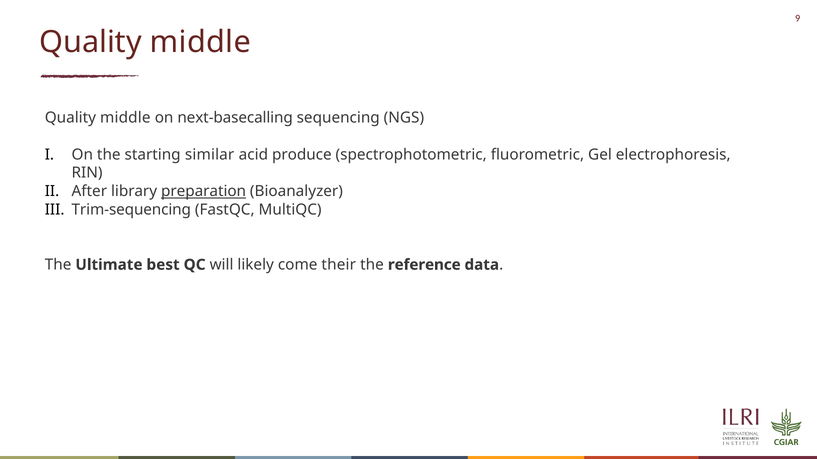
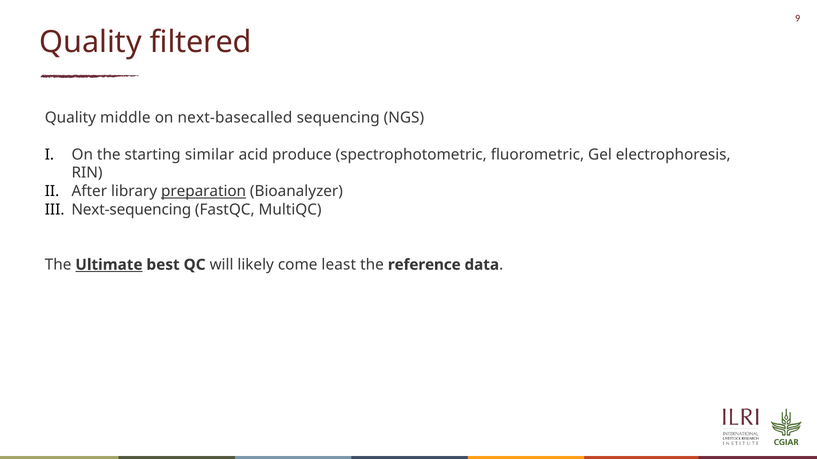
middle: middle -> filtered (201, 42)
next-basecalling: next-basecalling -> next-basecalled (235, 118)
Trim-sequencing: Trim-sequencing -> Next-sequencing (131, 210)
Ultimate underline: none -> present (109, 265)
their: their -> least (339, 265)
